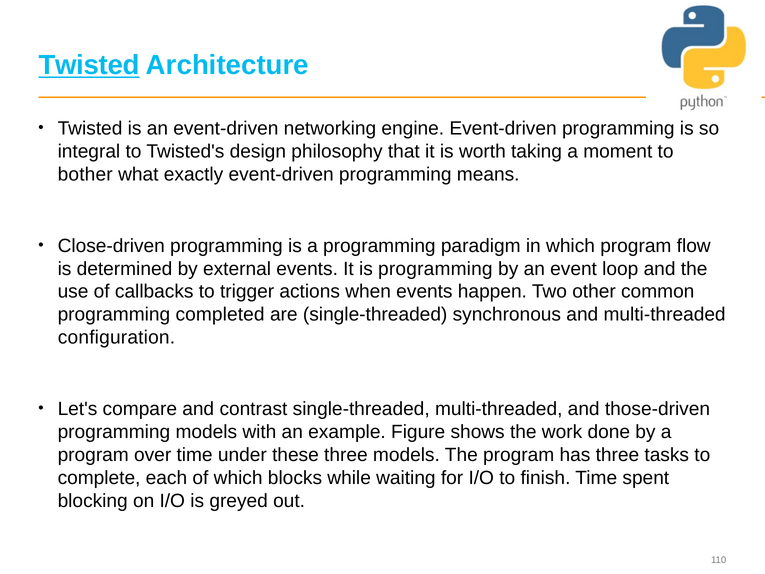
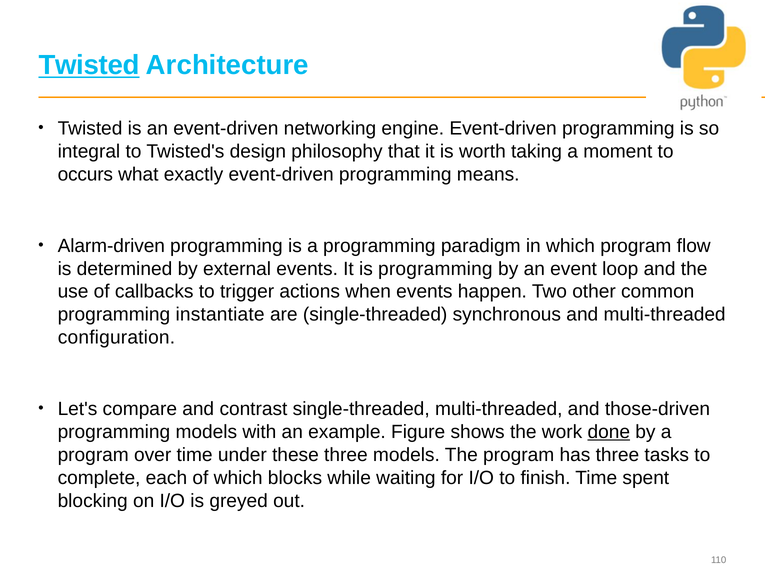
bother: bother -> occurs (85, 174)
Close-driven: Close-driven -> Alarm-driven (111, 246)
completed: completed -> instantiate (220, 314)
done underline: none -> present (609, 432)
